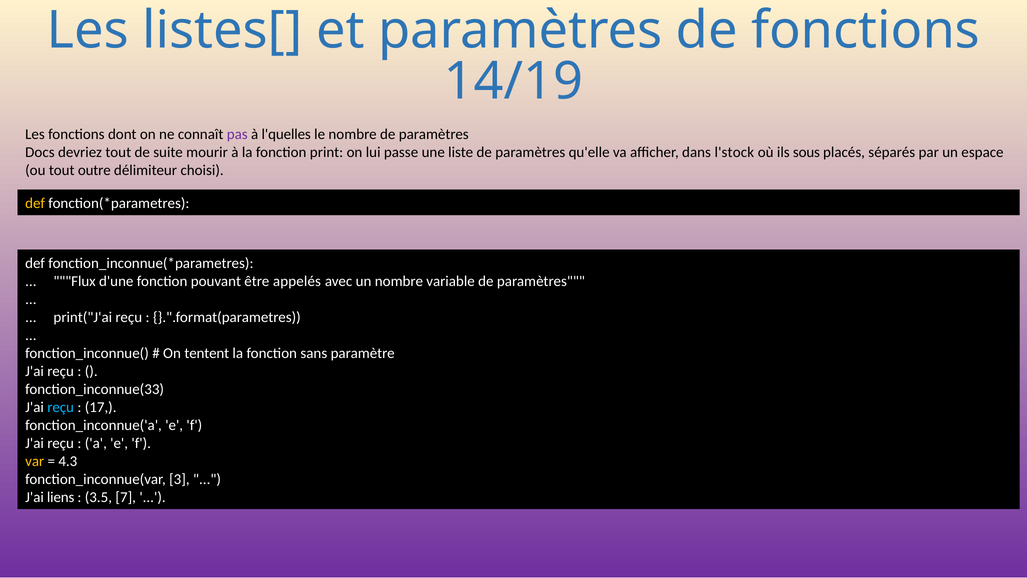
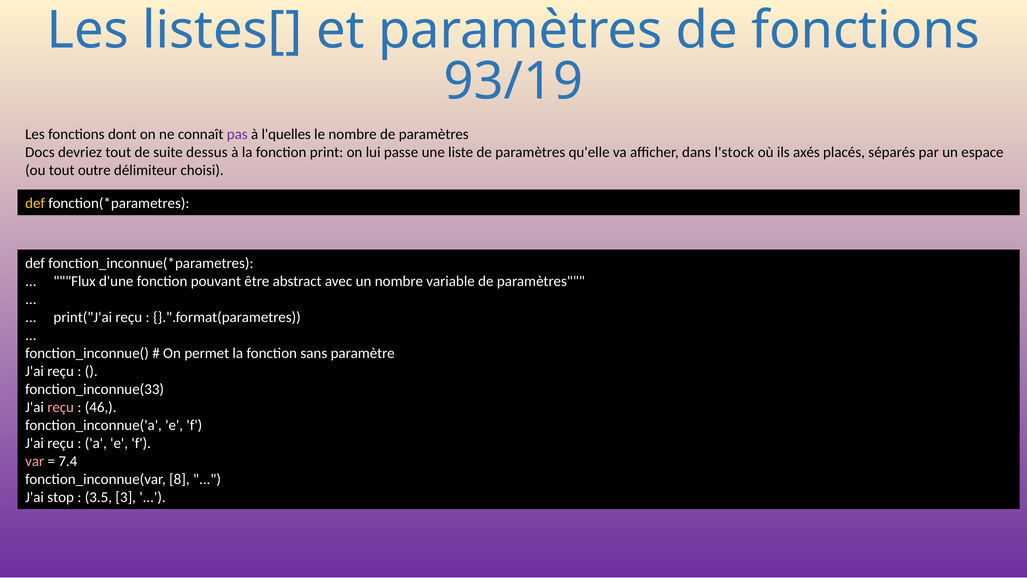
14/19: 14/19 -> 93/19 (514, 81)
mourir: mourir -> dessus (207, 152)
sous: sous -> axés (806, 152)
appelés: appelés -> abstract (297, 281)
tentent: tentent -> permet (207, 353)
reçu colour: light blue -> pink (61, 407)
17: 17 -> 46 (101, 407)
var colour: yellow -> pink (35, 461)
4.3: 4.3 -> 7.4 (68, 461)
3: 3 -> 8 (179, 479)
liens: liens -> stop (61, 497)
7: 7 -> 3 (126, 497)
